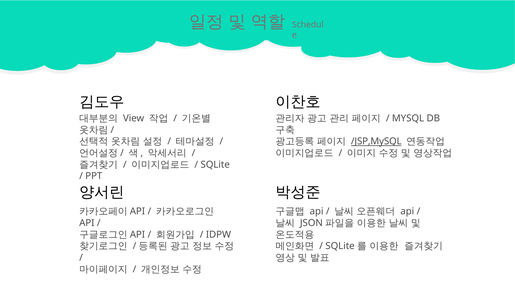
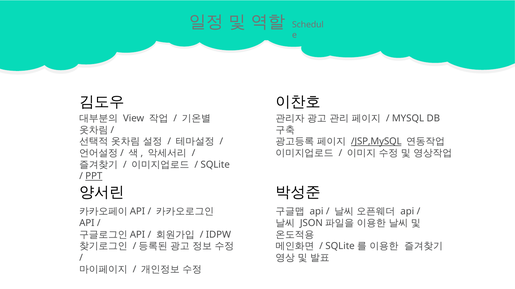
PPT underline: none -> present (94, 177)
